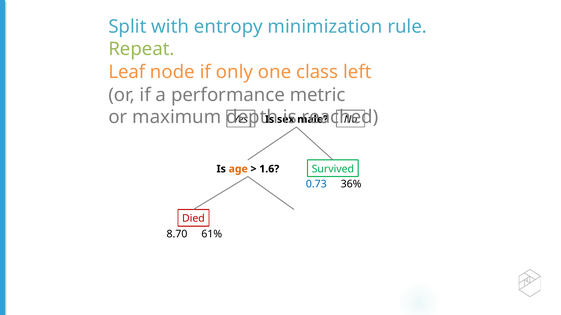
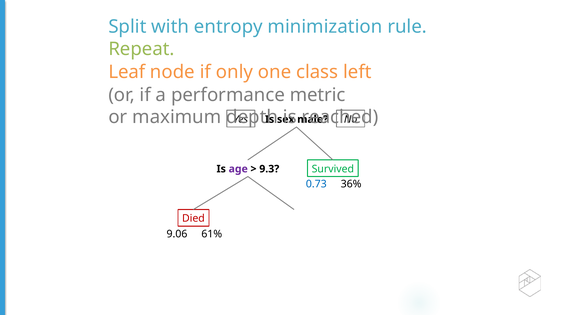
age colour: orange -> purple (238, 169)
1.6: 1.6 -> 9.3 (269, 169)
8.70: 8.70 -> 9.06 (177, 234)
